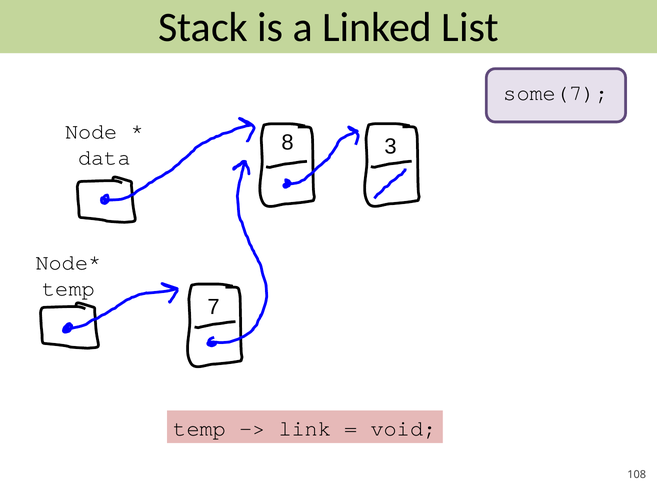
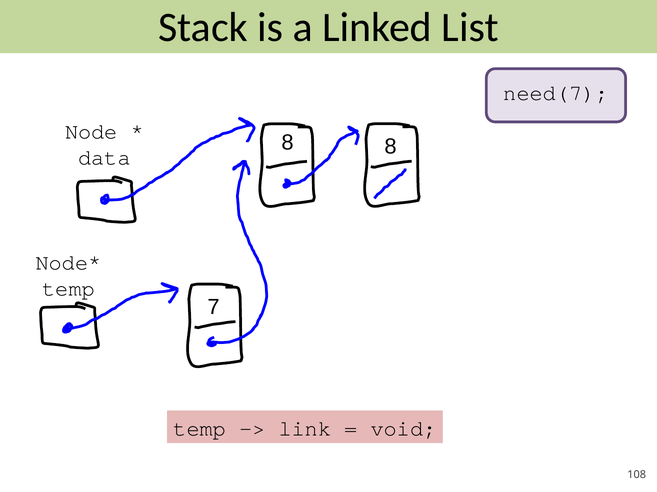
some(7: some(7 -> need(7 (556, 93)
3: 3 -> 8 (391, 147)
